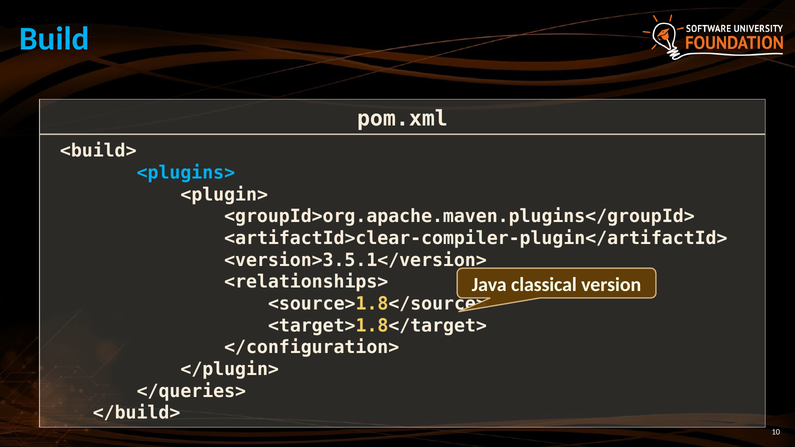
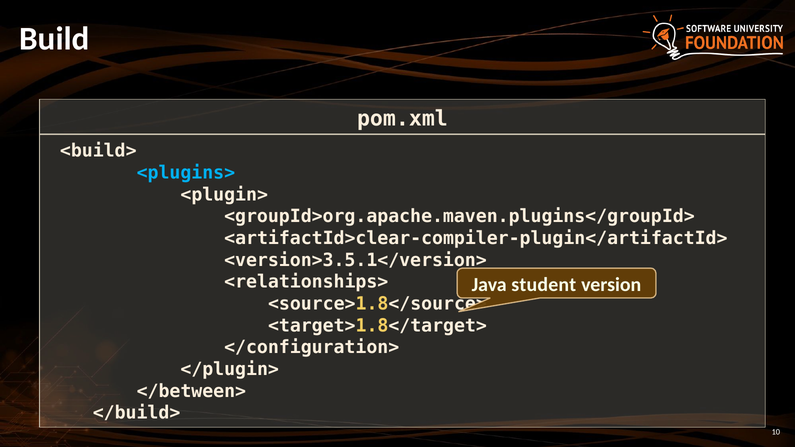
Build colour: light blue -> white (54, 39)
classical: classical -> student (544, 285)
</queries>: </queries> -> </between> (191, 391)
